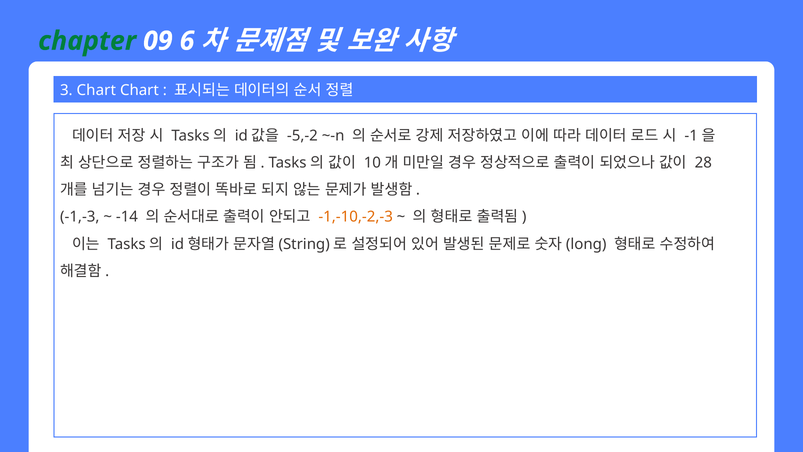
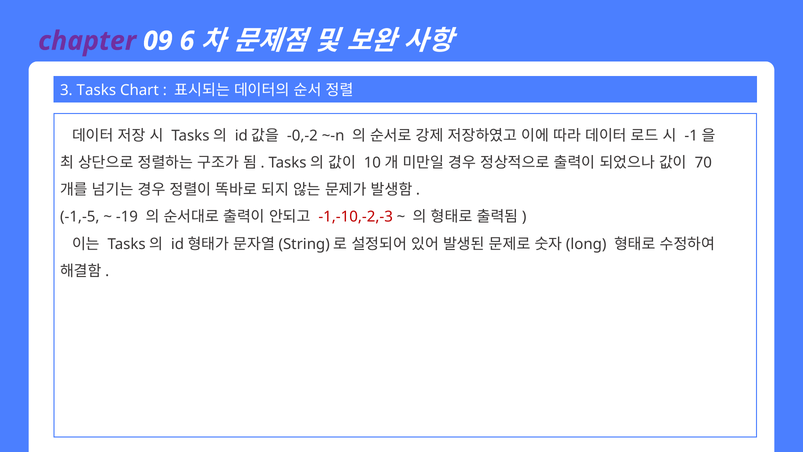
chapter colour: green -> purple (87, 41)
3 Chart: Chart -> Tasks (96, 90)
-5,-2: -5,-2 -> -0,-2 (302, 136)
28: 28 -> 70 (703, 163)
-1,-3: -1,-3 -> -1,-5 (80, 217)
-14: -14 -> -19 (127, 217)
-1,-10,-2,-3 colour: orange -> red (356, 217)
